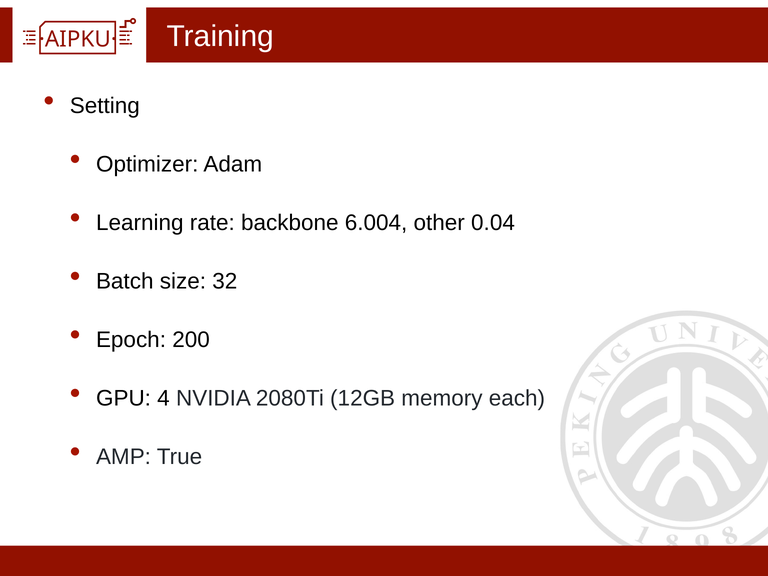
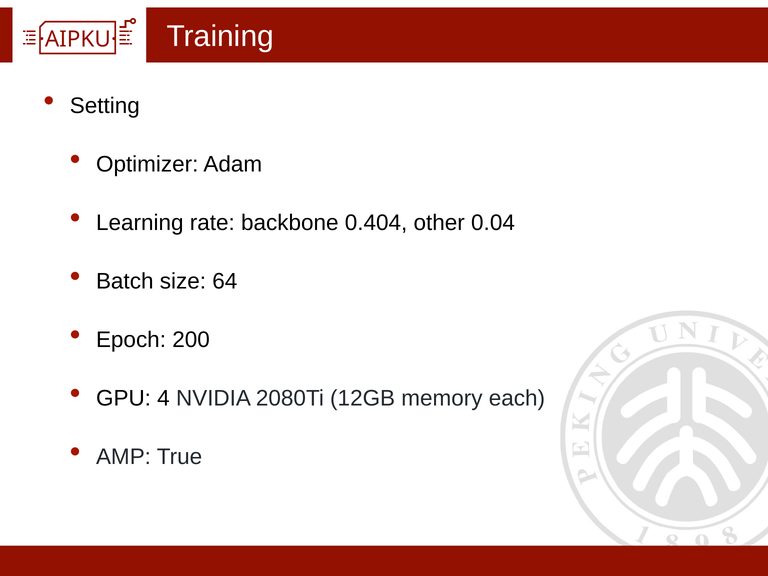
6.004: 6.004 -> 0.404 (376, 223)
32: 32 -> 64 (225, 281)
